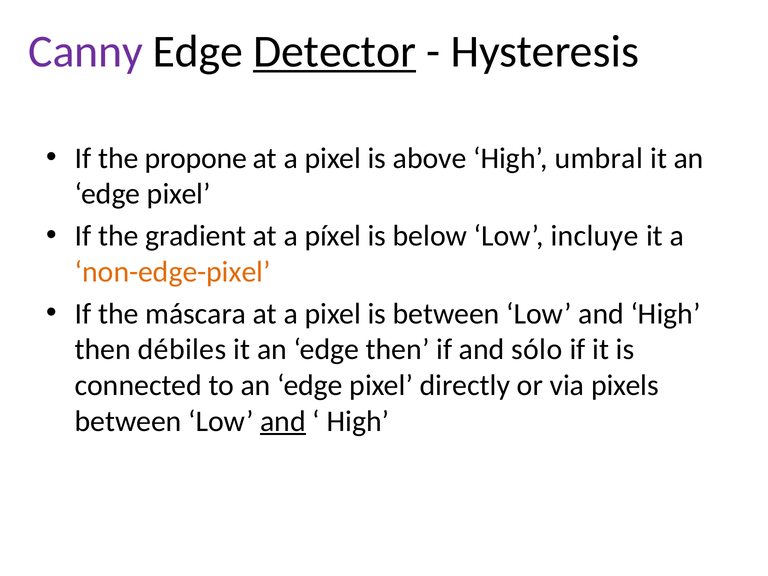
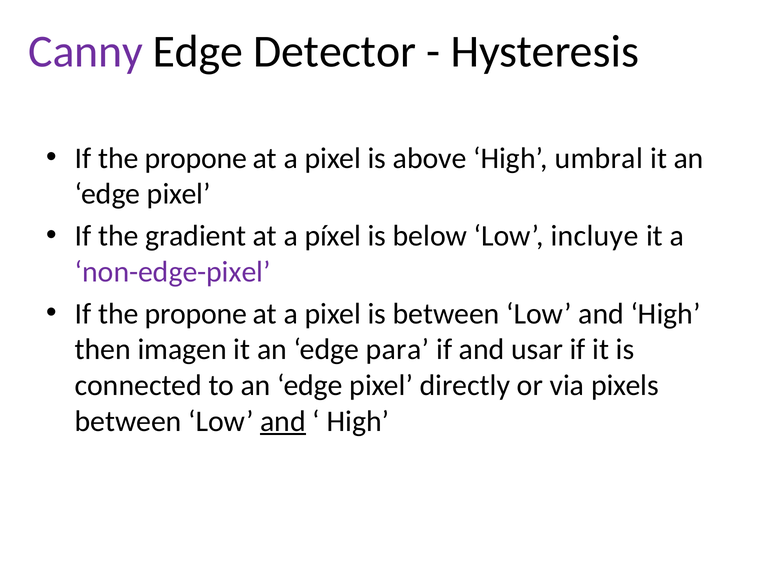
Detector underline: present -> none (335, 52)
non-edge-pixel colour: orange -> purple (173, 272)
máscara: máscara -> propone (196, 314)
débiles: débiles -> imagen (182, 350)
edge then: then -> para (397, 350)
sólo: sólo -> usar (537, 350)
